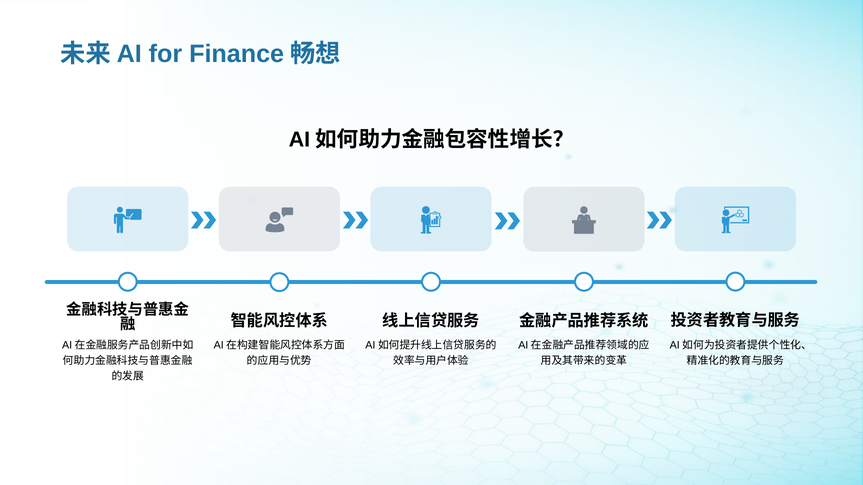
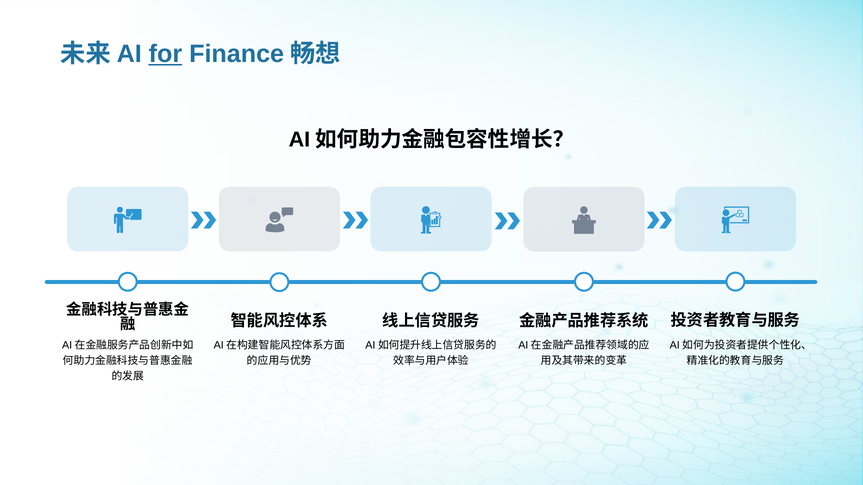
for underline: none -> present (165, 54)
